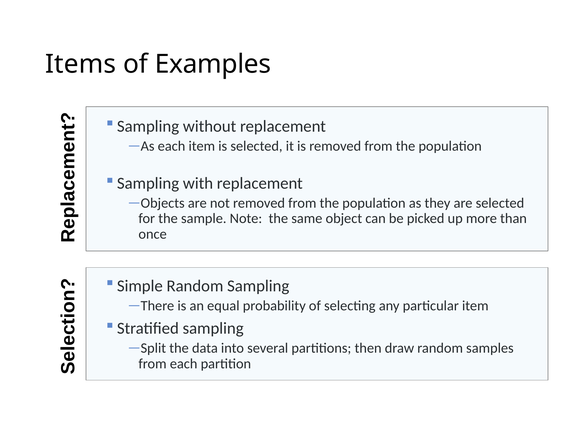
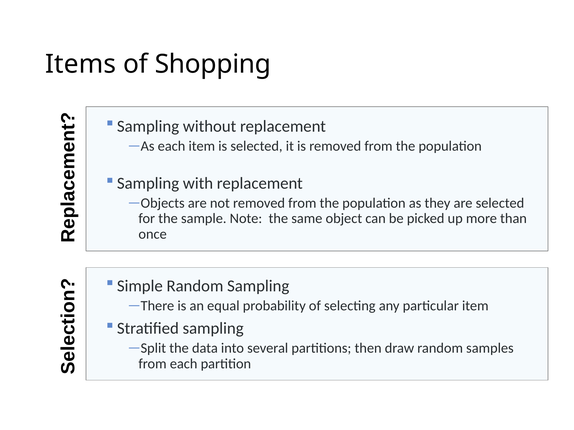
Examples: Examples -> Shopping (213, 64)
